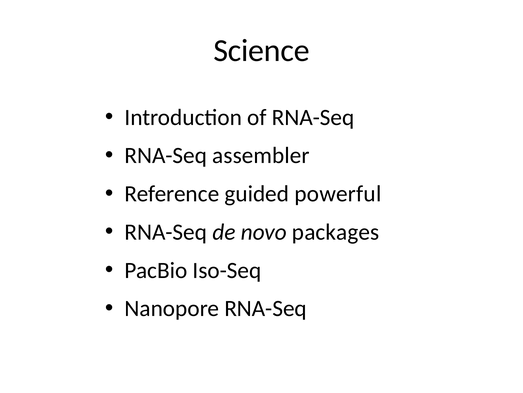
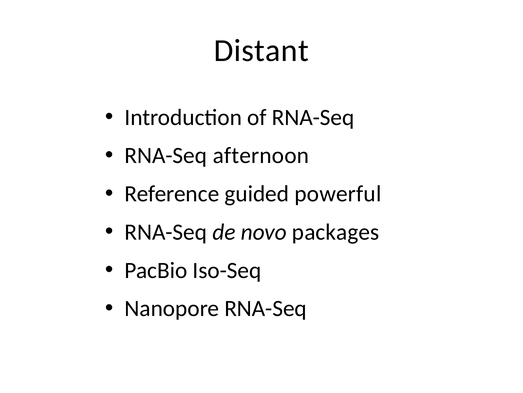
Science: Science -> Distant (261, 51)
assembler: assembler -> afternoon (261, 155)
